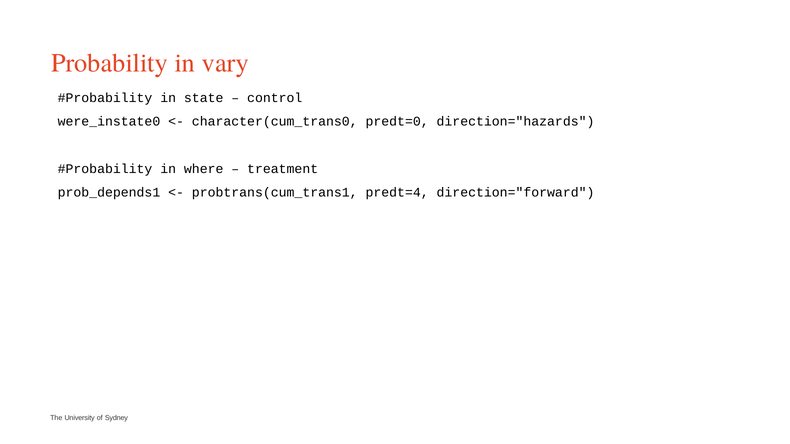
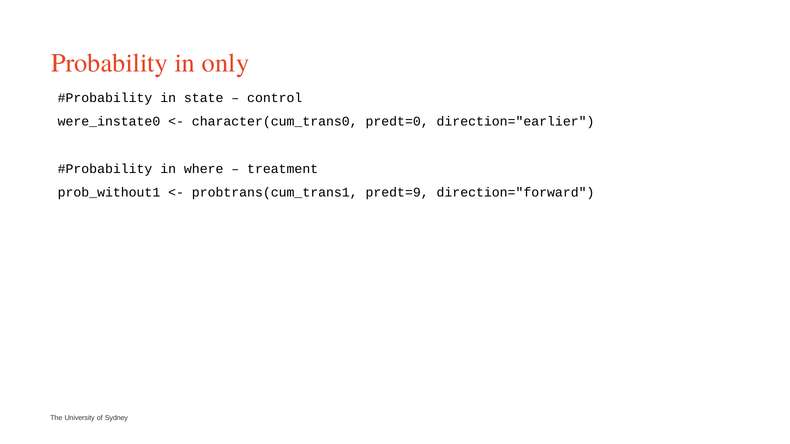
vary: vary -> only (225, 63)
direction="hazards: direction="hazards -> direction="earlier (516, 122)
prob_depends1: prob_depends1 -> prob_without1 (109, 193)
predt=4: predt=4 -> predt=9 (397, 193)
